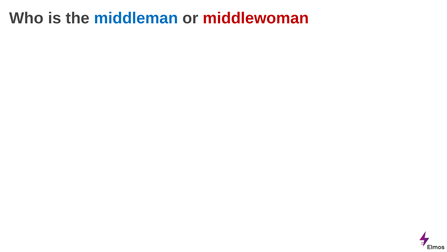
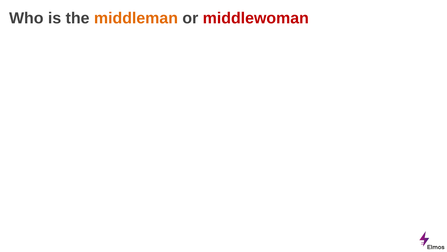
middleman colour: blue -> orange (136, 18)
